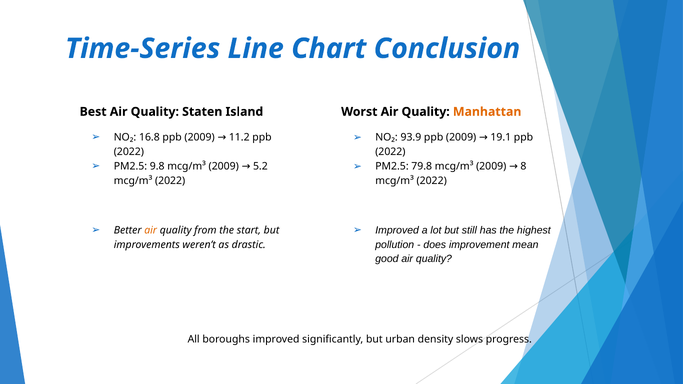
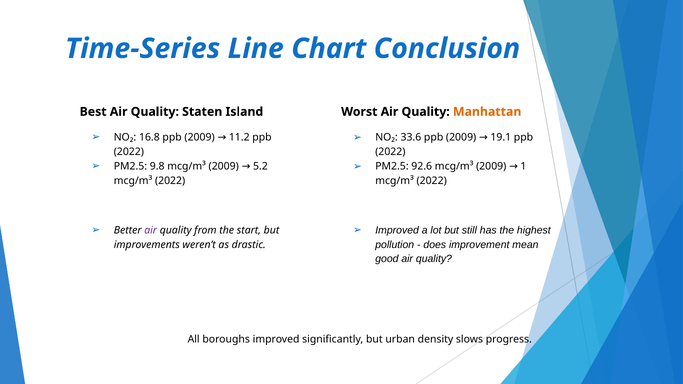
93.9: 93.9 -> 33.6 (411, 138)
79.8: 79.8 -> 92.6 (422, 166)
8: 8 -> 1 (523, 166)
air colour: orange -> purple (151, 230)
